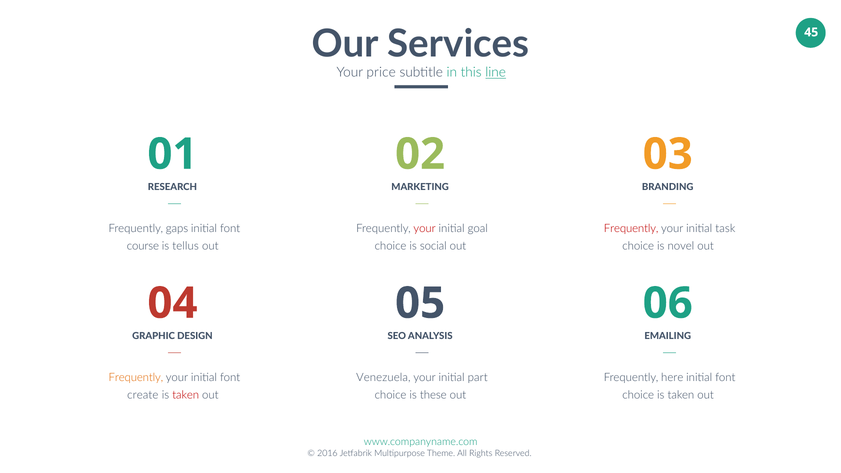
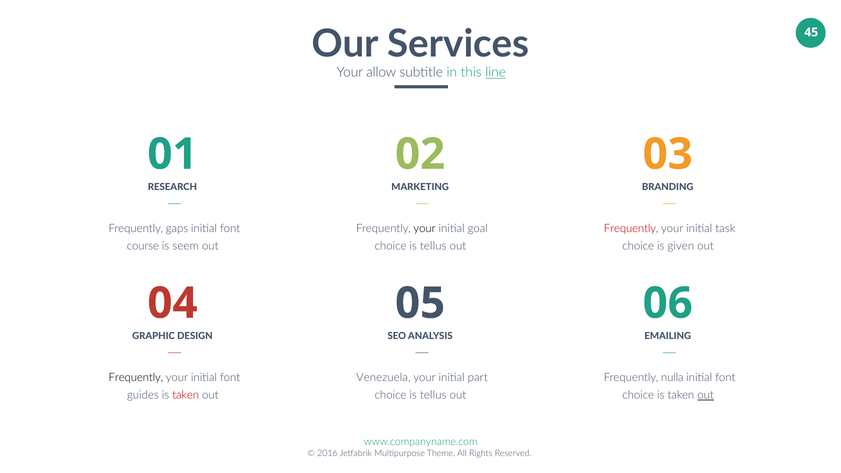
price: price -> allow (381, 73)
your colour: red -> black (425, 229)
tellus: tellus -> seem (186, 246)
social: social -> tellus (433, 246)
novel: novel -> given (681, 246)
Frequently colour: orange -> black (136, 378)
here: here -> nulla (672, 378)
create: create -> guides (143, 395)
these: these -> tellus (433, 395)
out underline: none -> present (706, 395)
